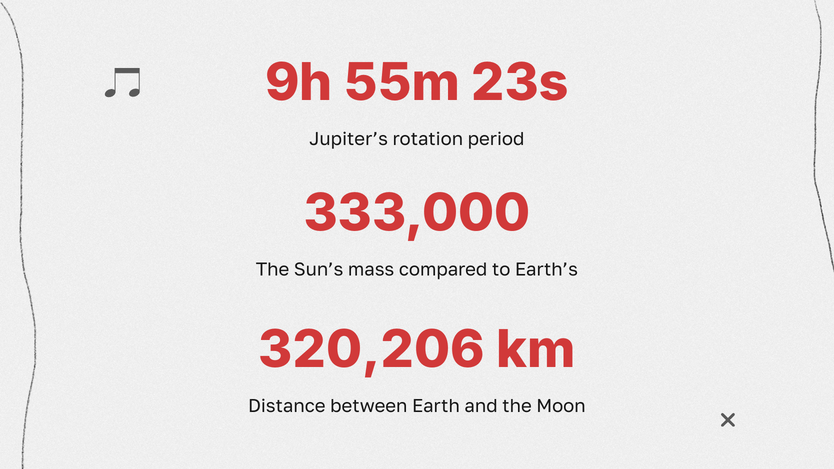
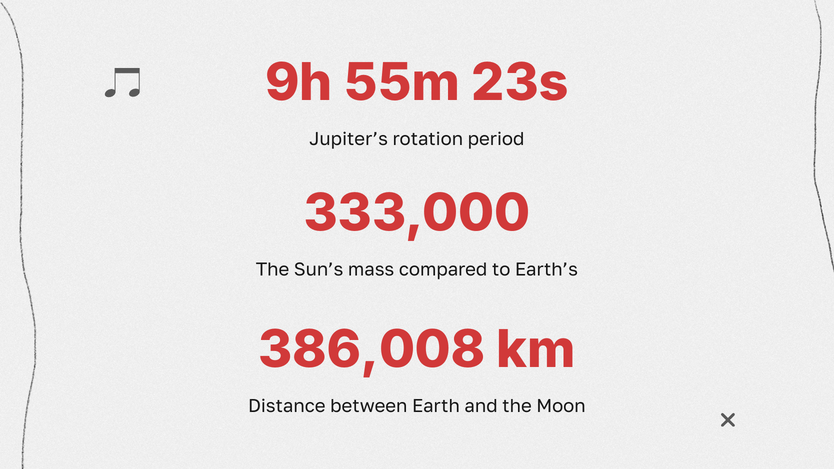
320,206: 320,206 -> 386,008 (372, 350)
